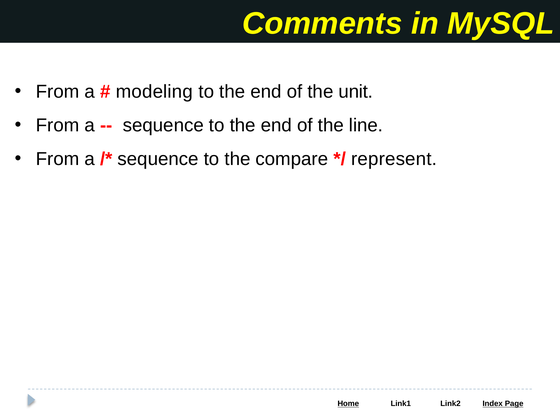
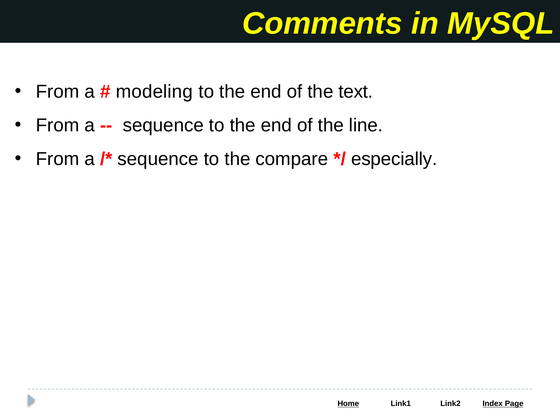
unit: unit -> text (356, 92)
represent: represent -> especially (394, 159)
